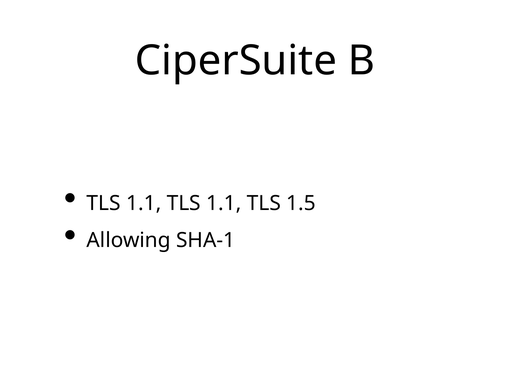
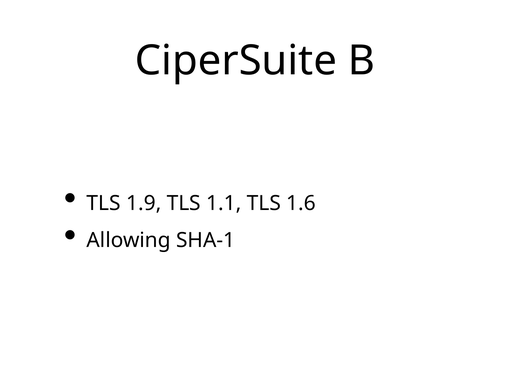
1.1: 1.1 -> 1.9 (144, 204)
1.5: 1.5 -> 1.6 (301, 204)
